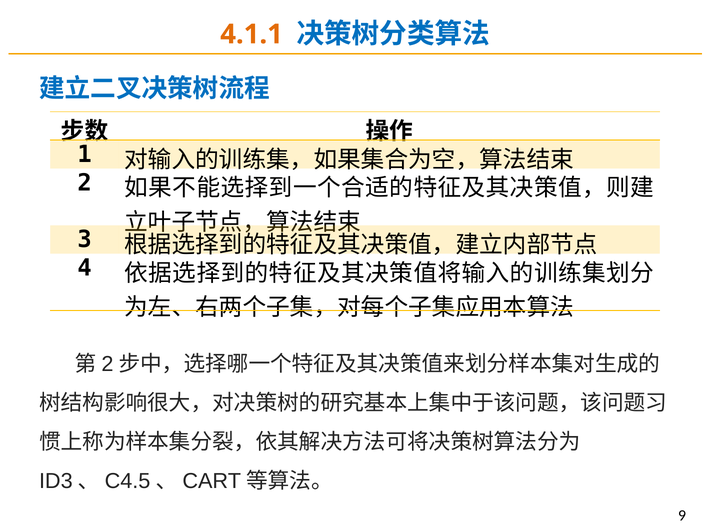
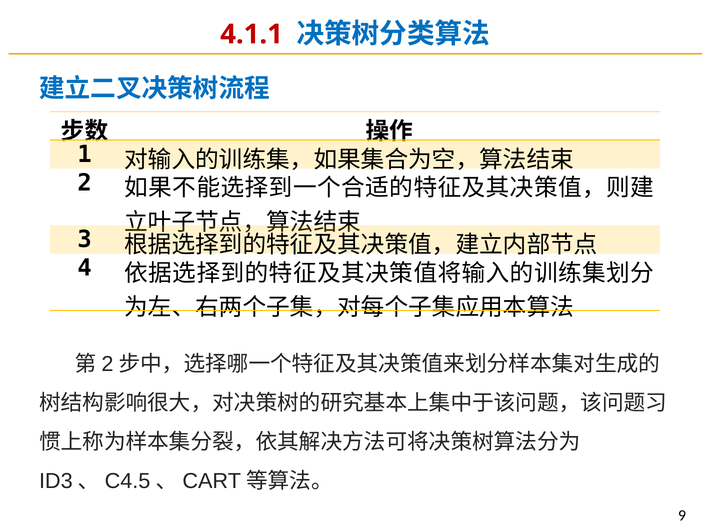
4.1.1 colour: orange -> red (252, 34)
